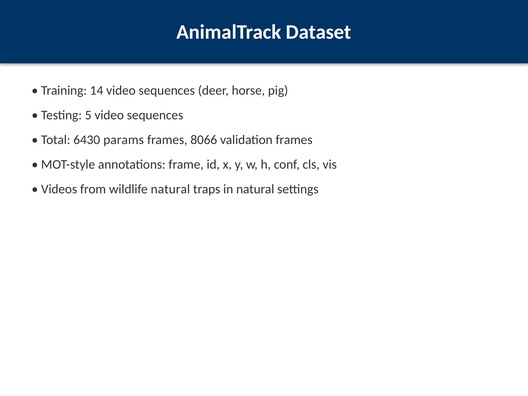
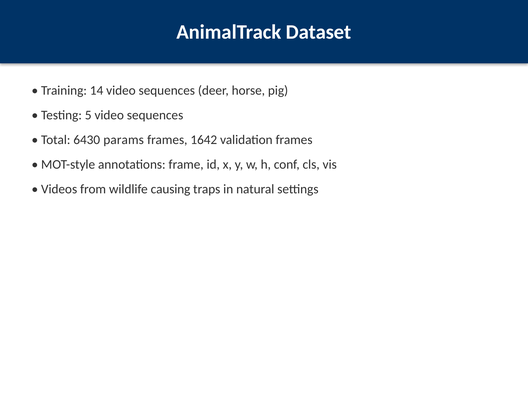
8066: 8066 -> 1642 (204, 140)
wildlife natural: natural -> causing (171, 189)
